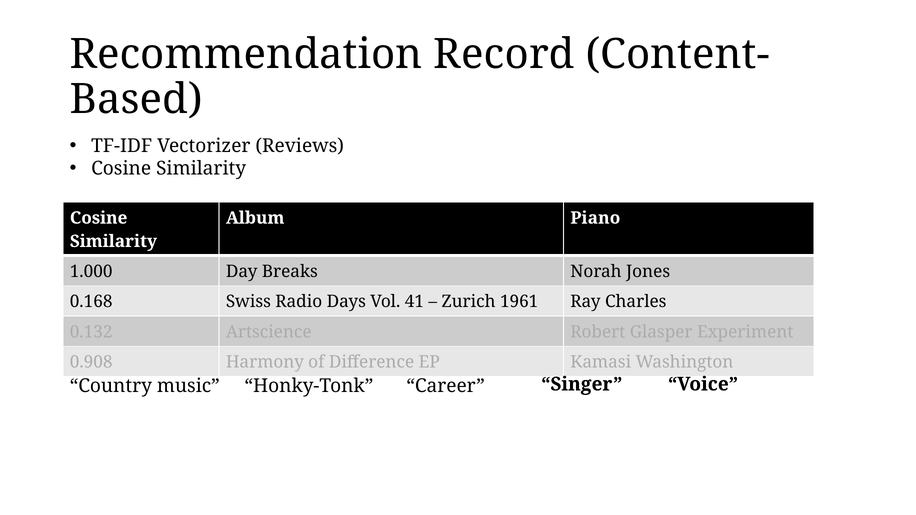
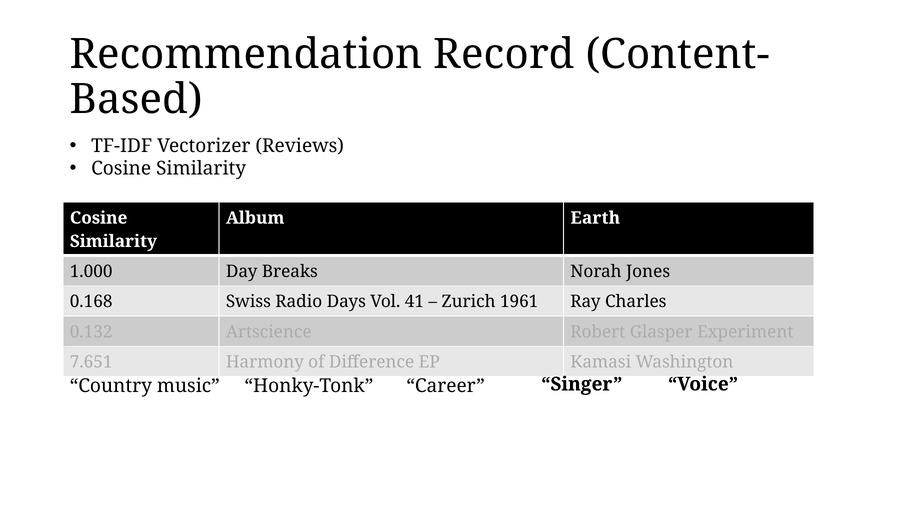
Piano: Piano -> Earth (595, 218)
0.908: 0.908 -> 7.651 (91, 362)
